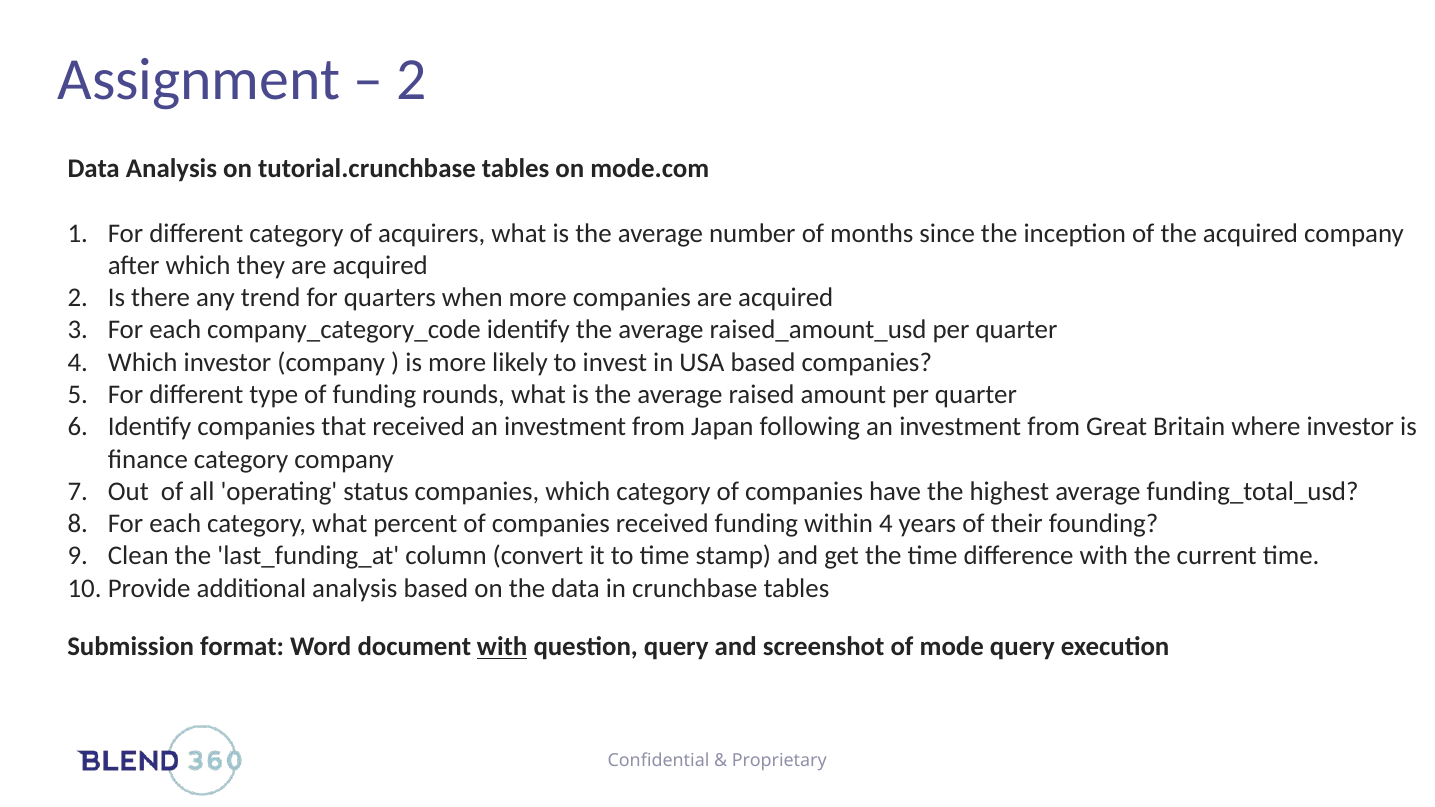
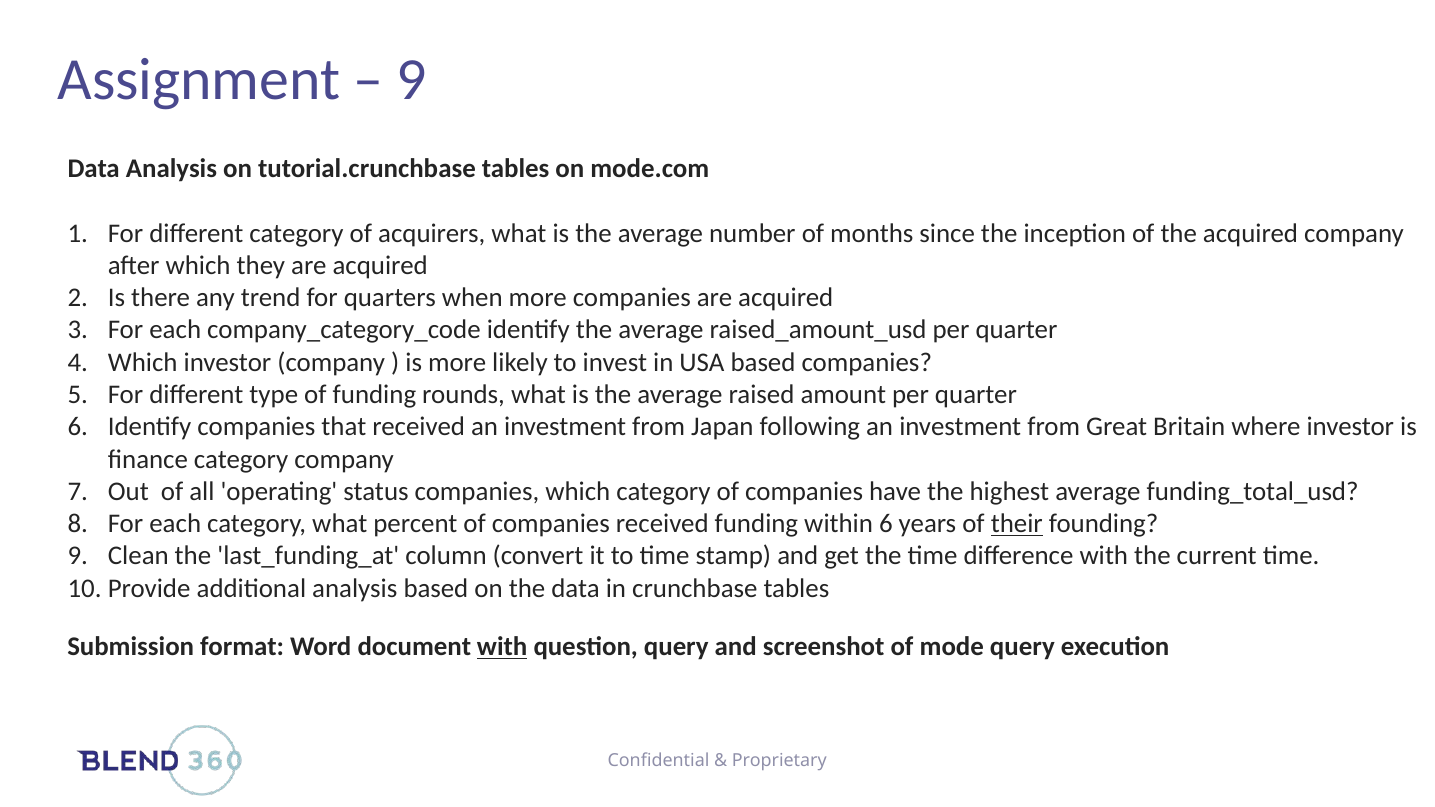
2: 2 -> 9 (412, 79)
within 4: 4 -> 6 (886, 524)
their underline: none -> present (1017, 524)
